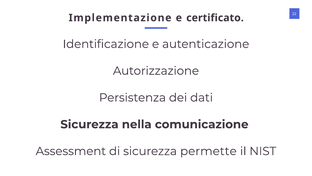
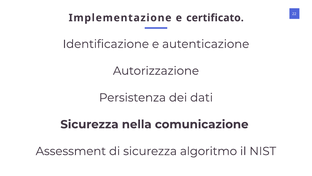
permette: permette -> algoritmo (209, 151)
